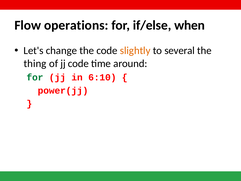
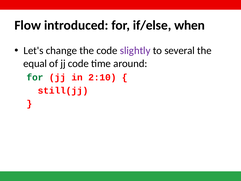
operations: operations -> introduced (76, 25)
slightly colour: orange -> purple (135, 51)
thing: thing -> equal (35, 63)
6:10: 6:10 -> 2:10 (102, 77)
power(jj: power(jj -> still(jj (63, 90)
